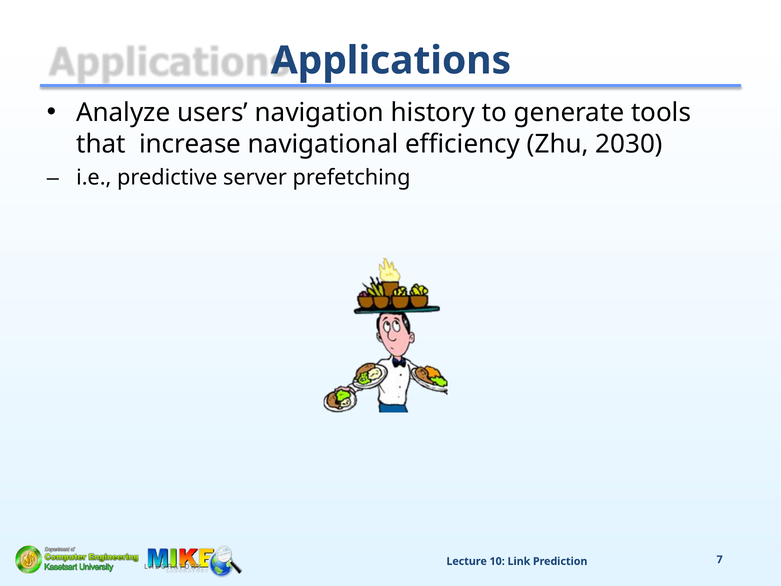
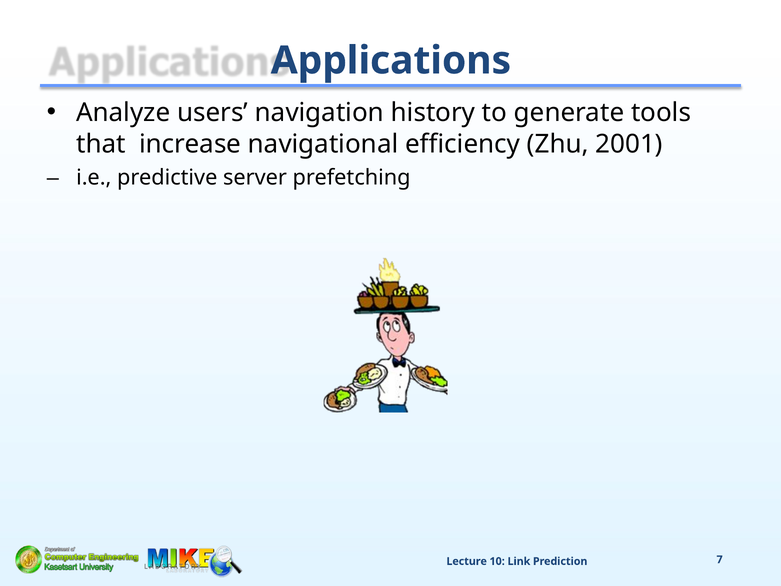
2030: 2030 -> 2001 (629, 144)
